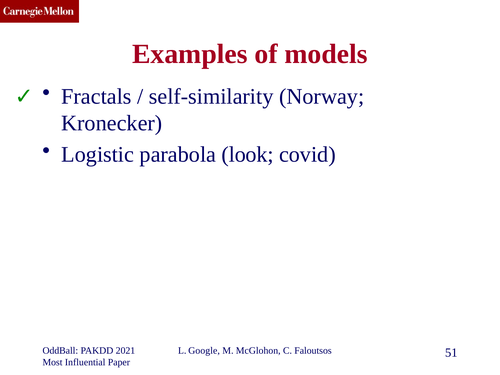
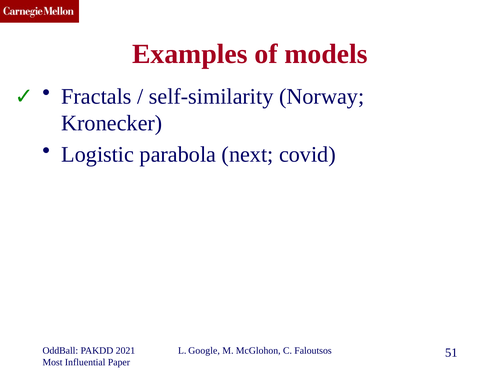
look: look -> next (248, 154)
